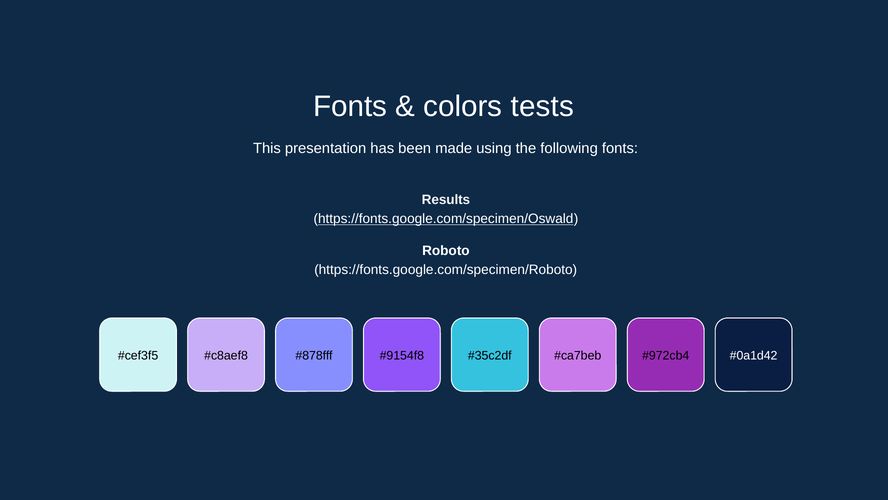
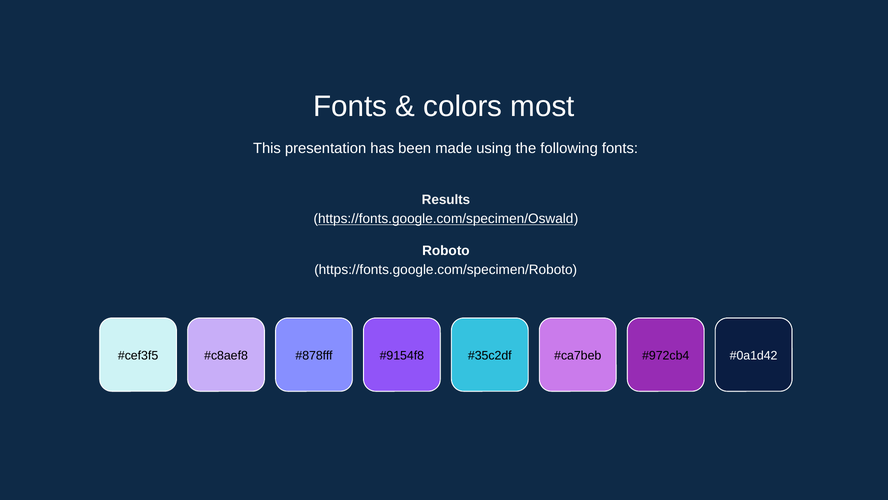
tests: tests -> most (543, 107)
